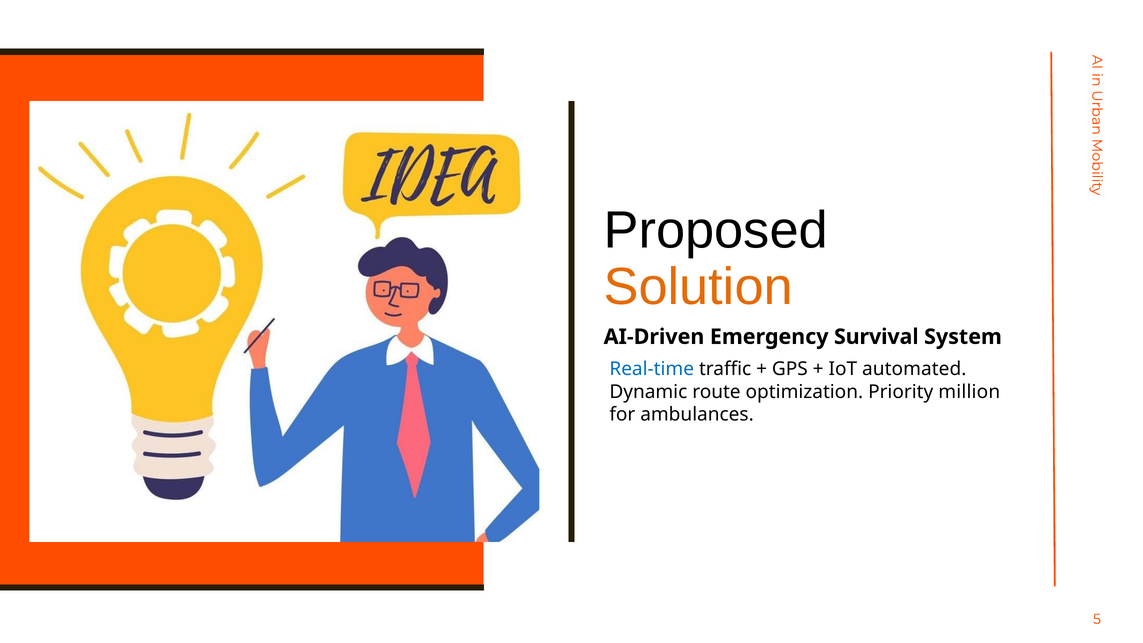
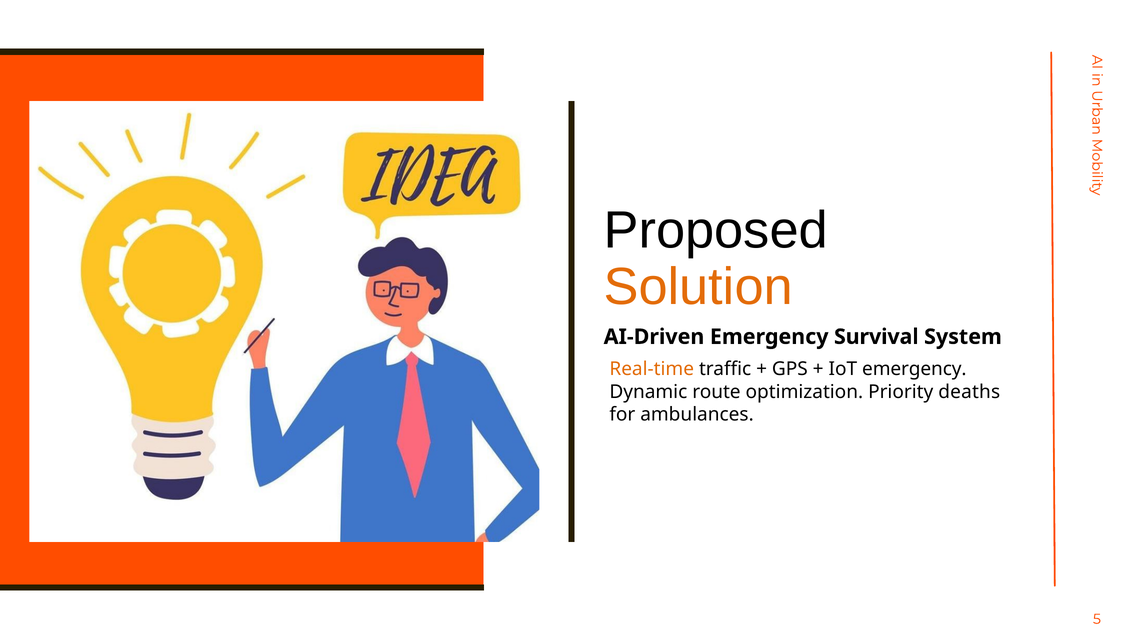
Real-time colour: blue -> orange (652, 369)
IoT automated: automated -> emergency (914, 369)
million: million -> deaths (969, 392)
